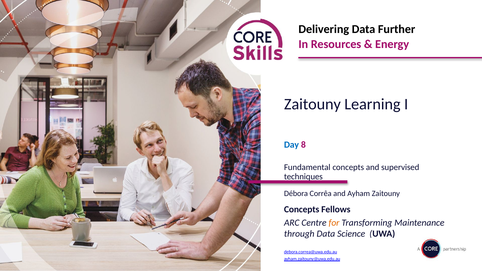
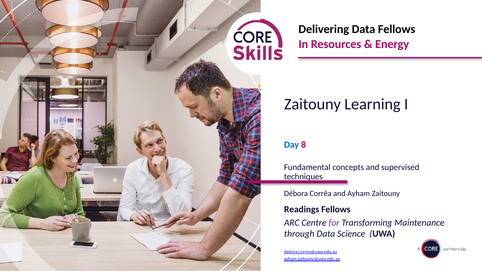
Data Further: Further -> Fellows (397, 29)
Concepts: Concepts -> Readings (302, 210)
for colour: orange -> purple (334, 223)
